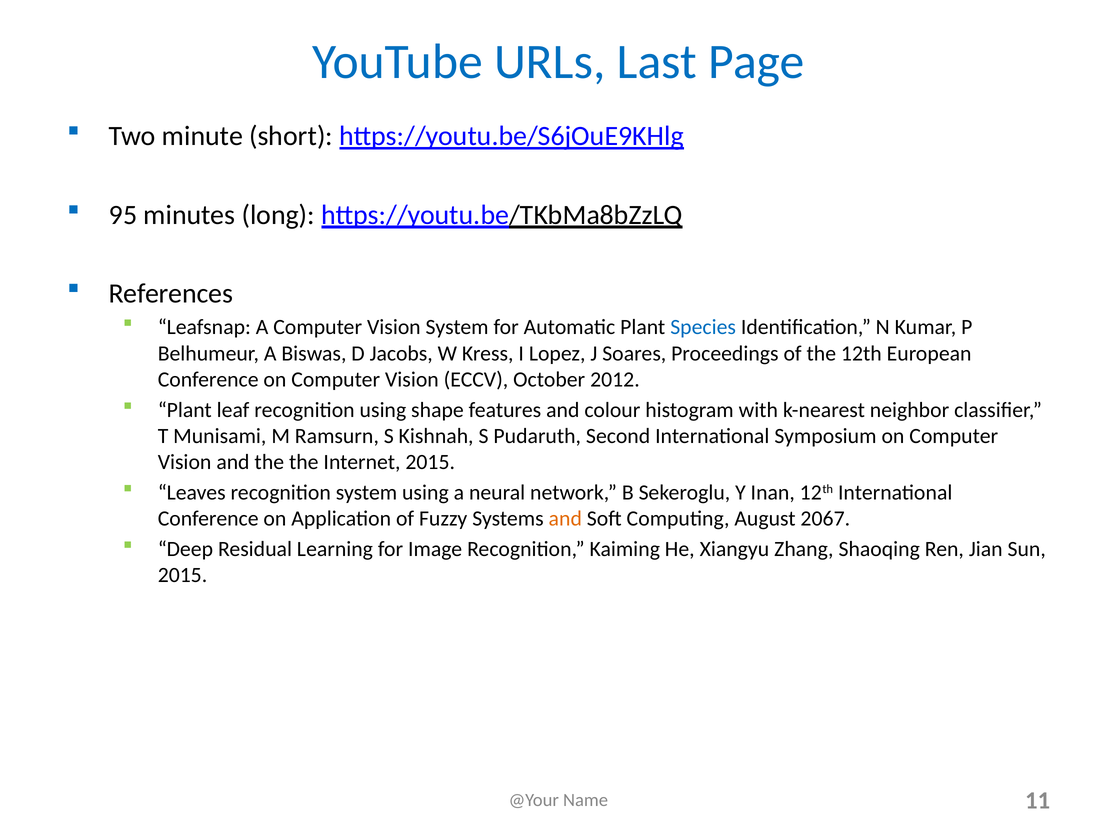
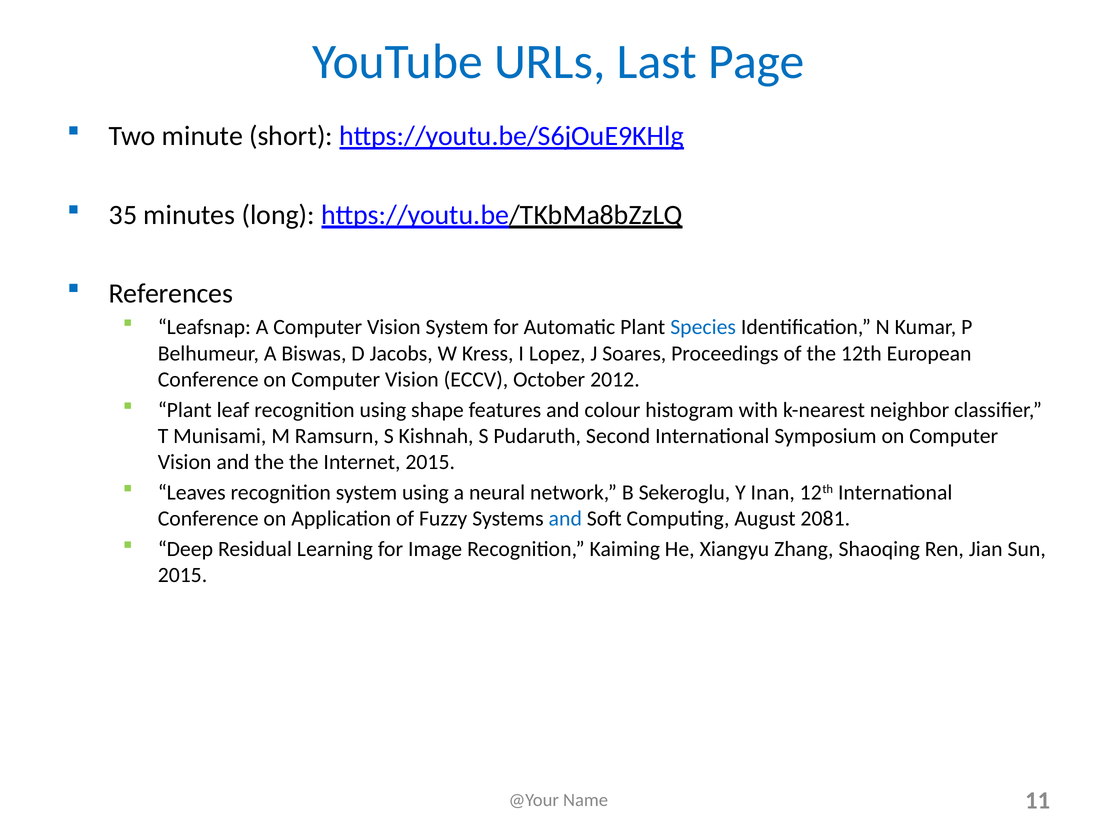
95: 95 -> 35 (123, 215)
and colour: orange -> blue (565, 518)
2067: 2067 -> 2081 (825, 518)
